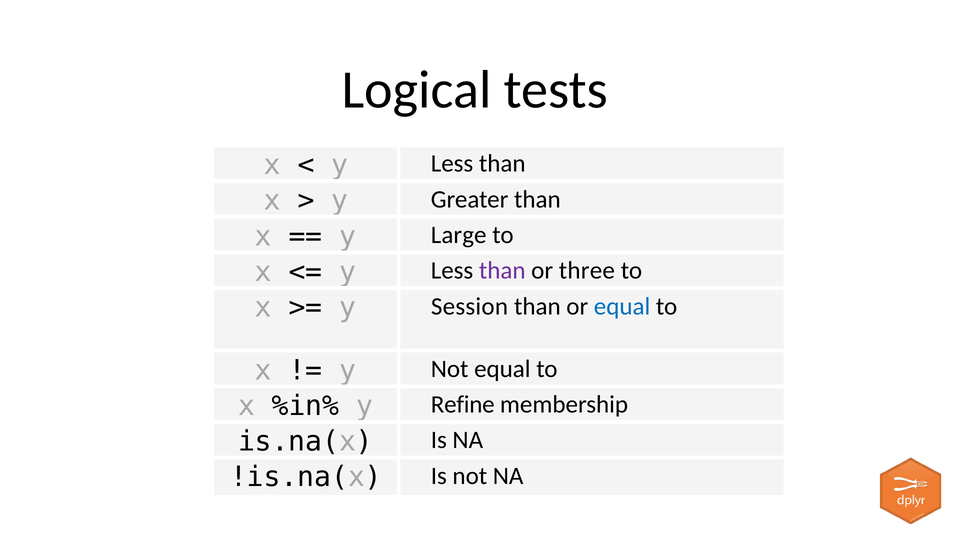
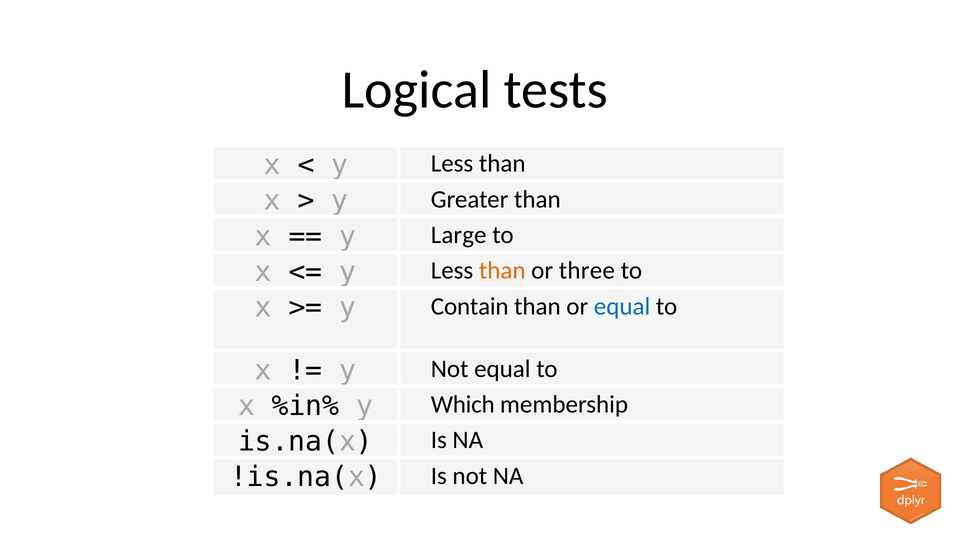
than colour: purple -> orange (502, 271)
Session: Session -> Contain (470, 307)
Refine: Refine -> Which (463, 405)
